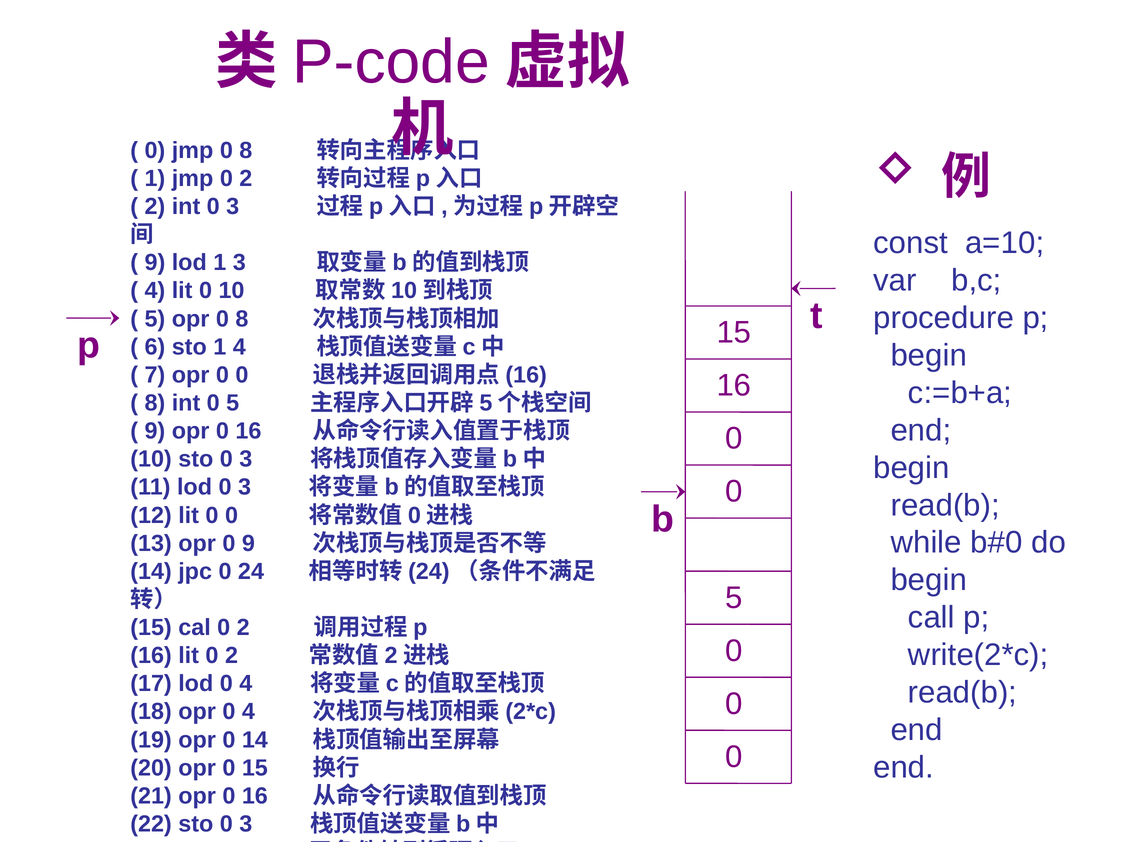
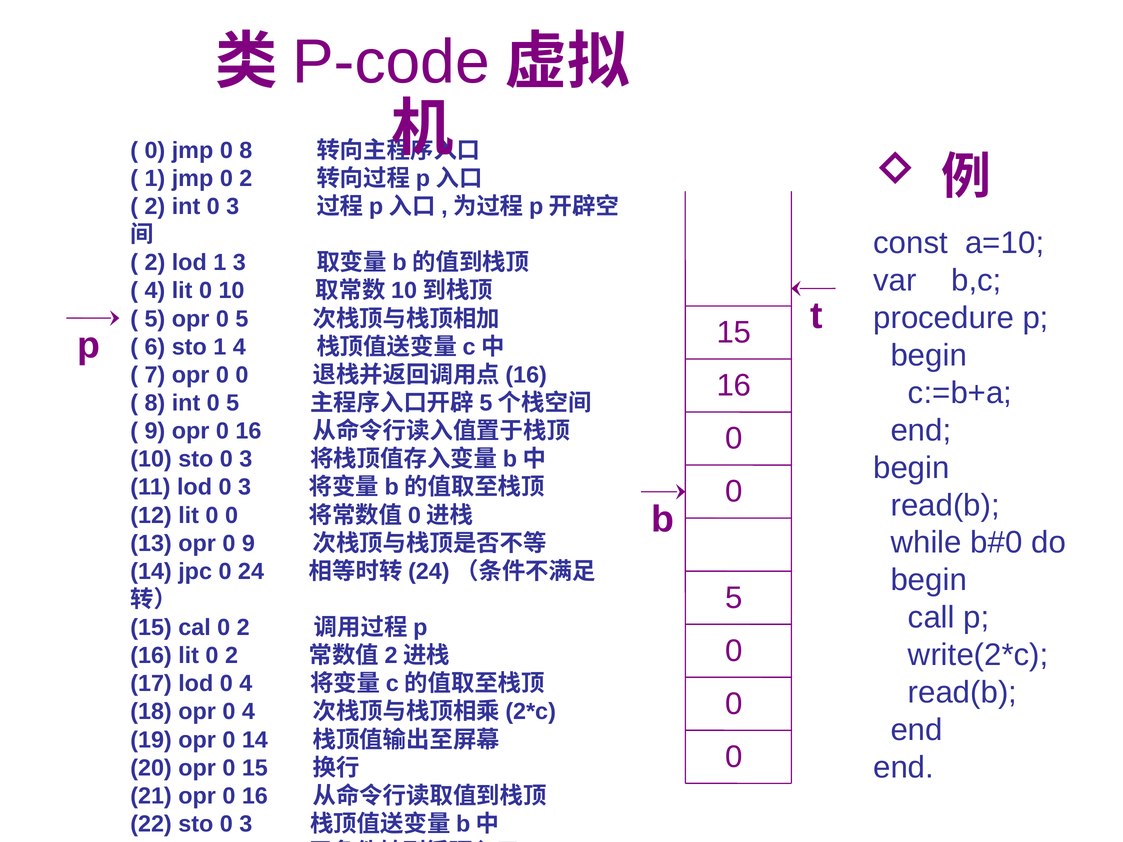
9: 9 -> 2 (155, 263)
opr 0 8: 8 -> 5 (242, 319)
